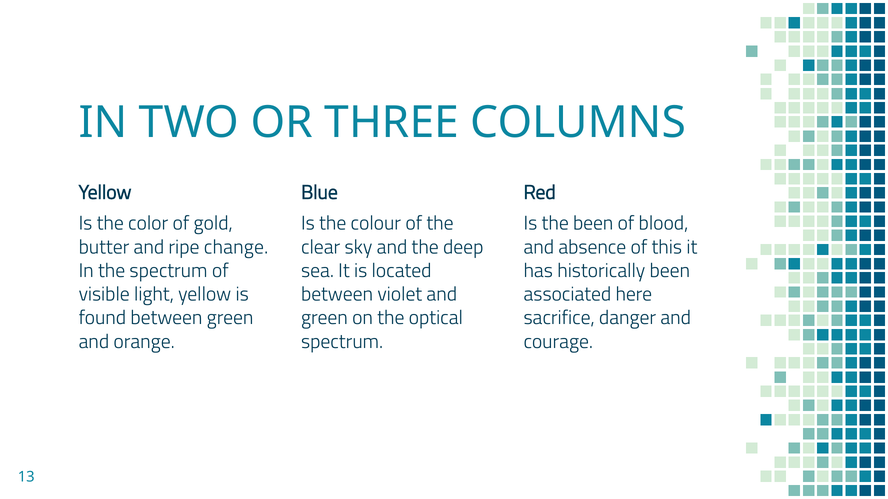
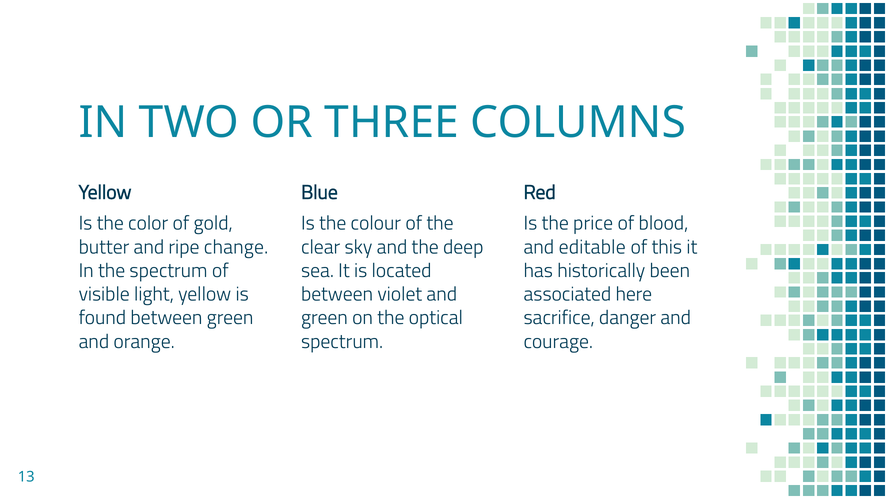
the been: been -> price (593, 224)
absence: absence -> editable (592, 247)
